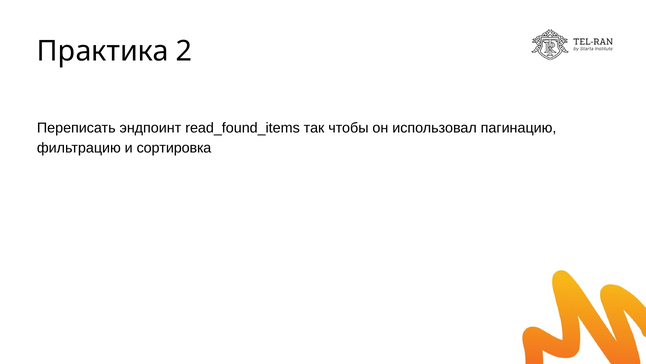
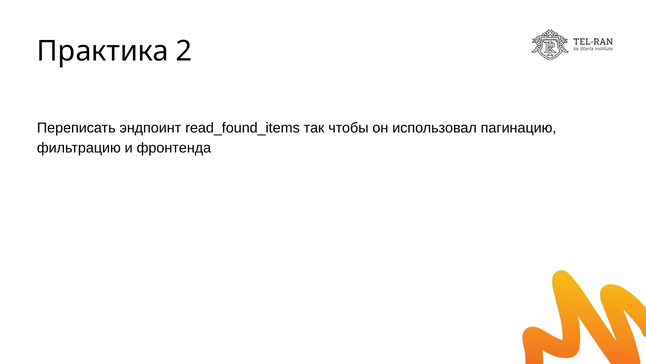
сортировка: сортировка -> фронтенда (174, 148)
